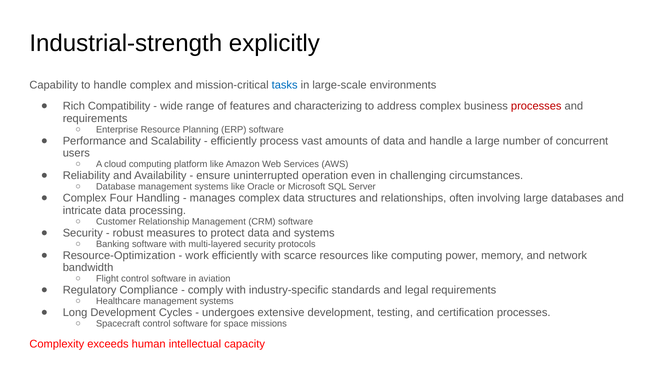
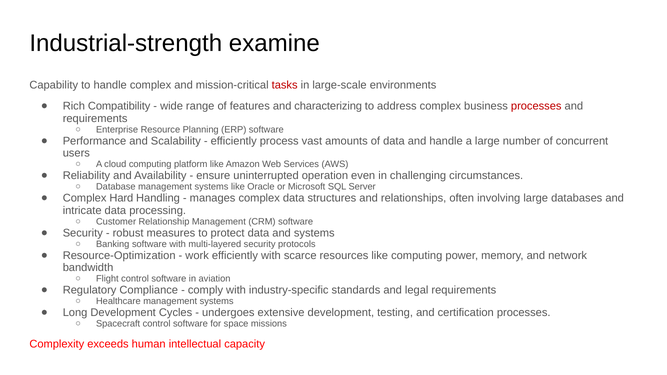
explicitly: explicitly -> examine (274, 43)
tasks colour: blue -> red (285, 85)
Four: Four -> Hard (121, 198)
